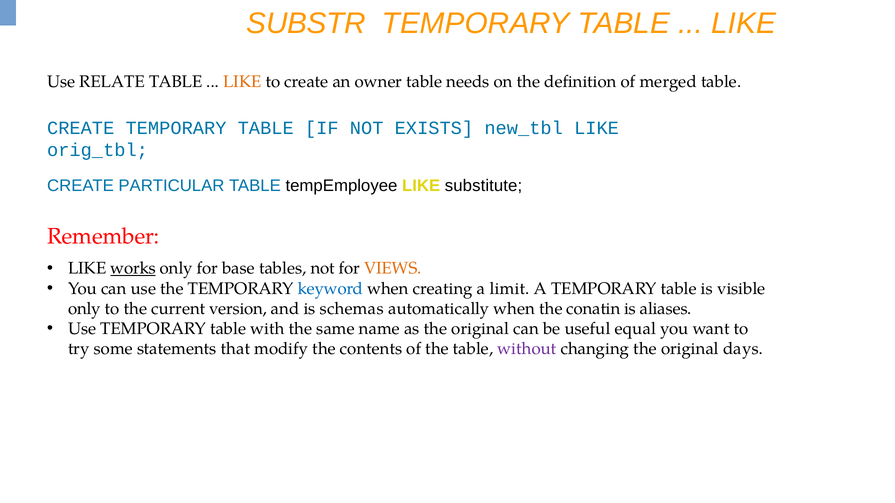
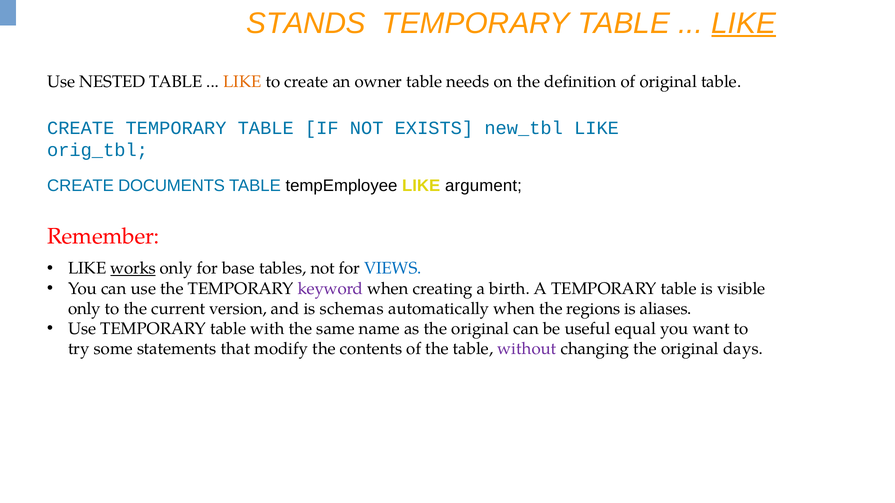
SUBSTR: SUBSTR -> STANDS (306, 23)
LIKE underline: none -> present (744, 23)
RELATE: RELATE -> NESTED (112, 82)
of merged: merged -> original (668, 82)
PARTICULAR: PARTICULAR -> DOCUMENTS (172, 186)
substitute: substitute -> argument (483, 186)
VIEWS colour: orange -> blue (393, 269)
keyword colour: blue -> purple (330, 289)
limit: limit -> birth (510, 289)
conatin: conatin -> regions (593, 309)
